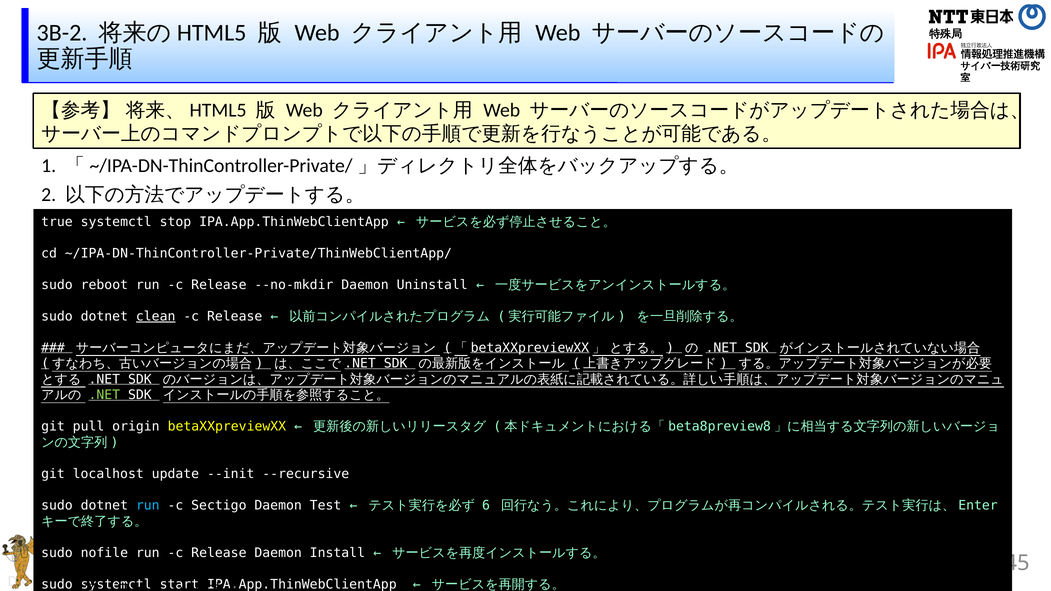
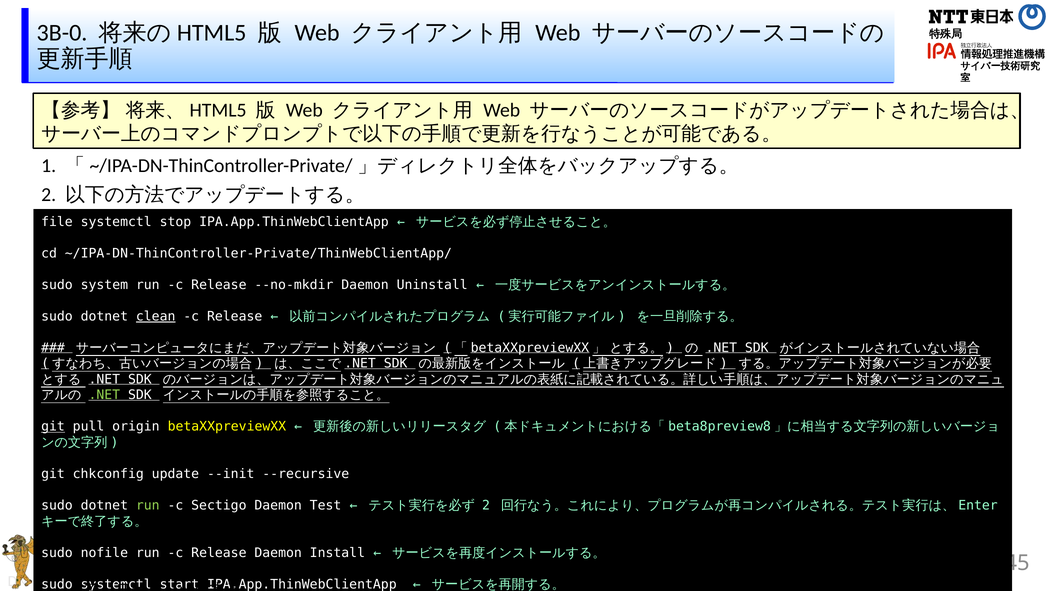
3B-2: 3B-2 -> 3B-0 (62, 33)
true: true -> file (57, 222)
reboot: reboot -> system (104, 285)
git underline: none -> present (53, 427)
localhost: localhost -> chkconfig (108, 474)
run colour: light blue -> light green (148, 506)
6: 6 -> 2 (486, 506)
